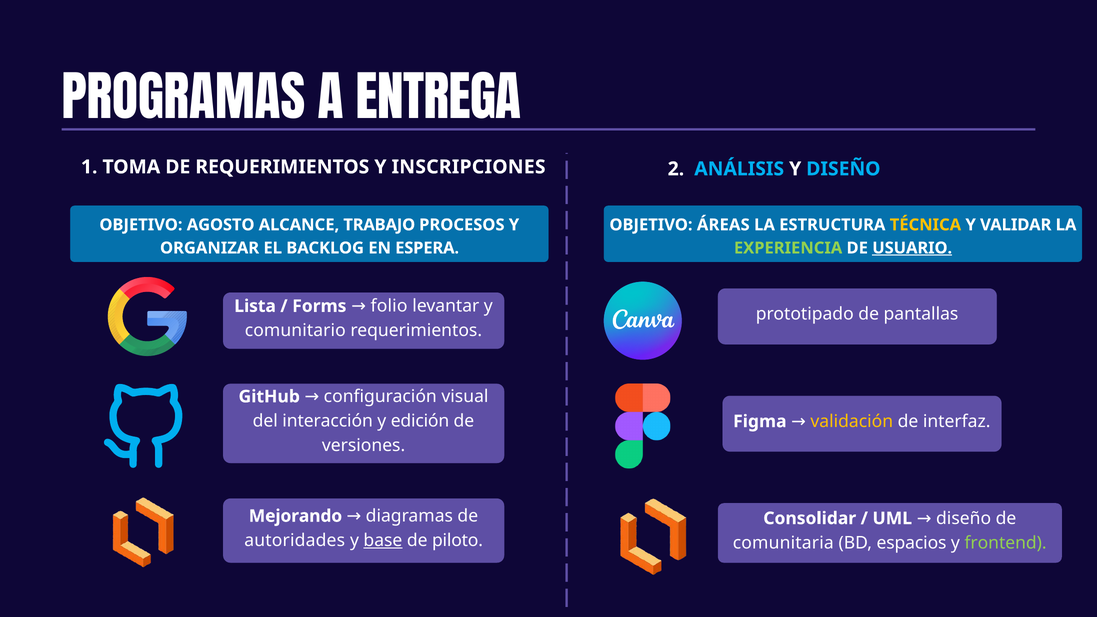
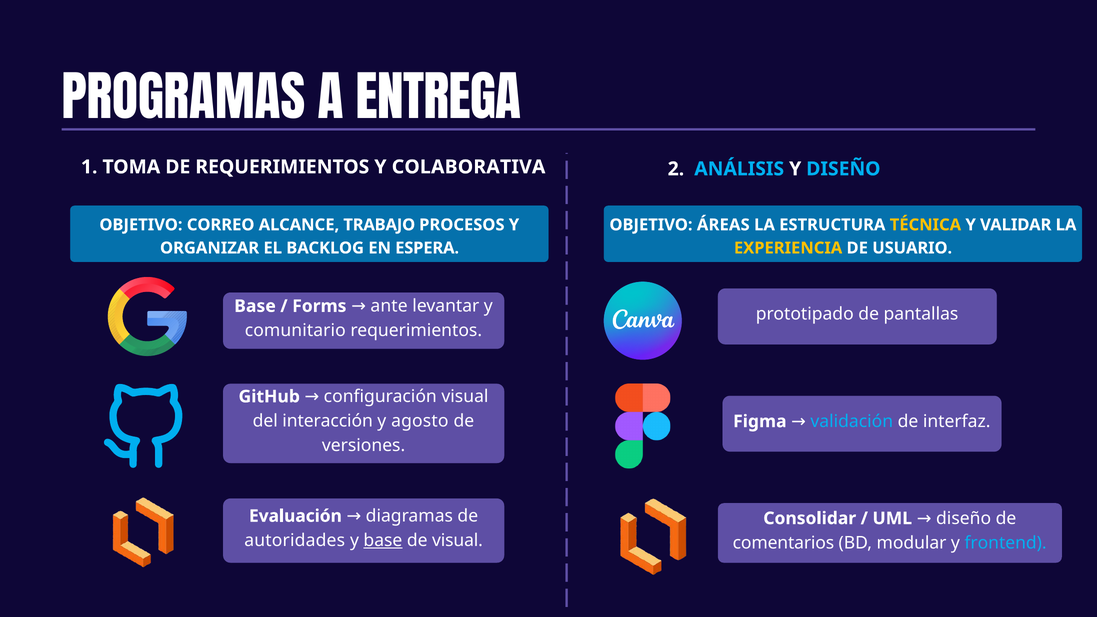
INSCRIPCIONES: INSCRIPCIONES -> COLABORATIVA (469, 167)
AGOSTO: AGOSTO -> CORREO (221, 225)
EXPERIENCIA colour: light green -> yellow (788, 248)
USUARIO underline: present -> none (912, 248)
Lista: Lista -> Base (255, 306)
folio: folio -> ante (389, 306)
edición: edición -> agosto (420, 421)
validación colour: yellow -> light blue (852, 422)
Mejorando: Mejorando -> Evaluación (295, 516)
de piloto: piloto -> visual (457, 541)
comunitaria: comunitaria -> comentarios (783, 543)
espacios: espacios -> modular (911, 543)
frontend colour: light green -> light blue (1006, 543)
